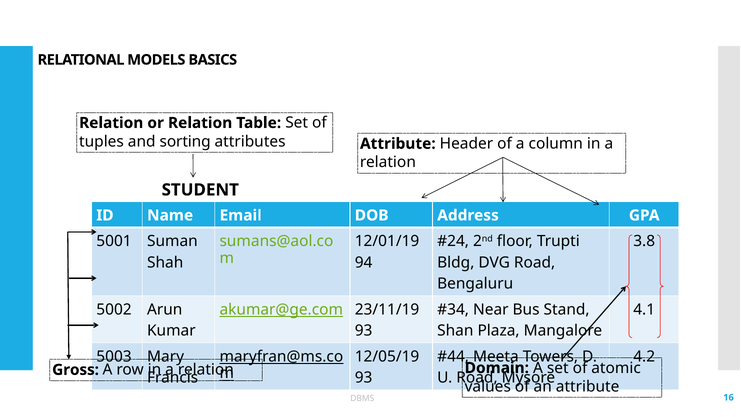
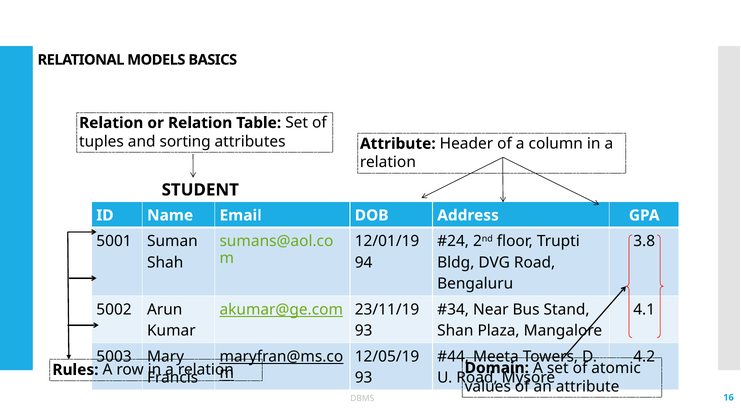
Gross: Gross -> Rules (75, 370)
